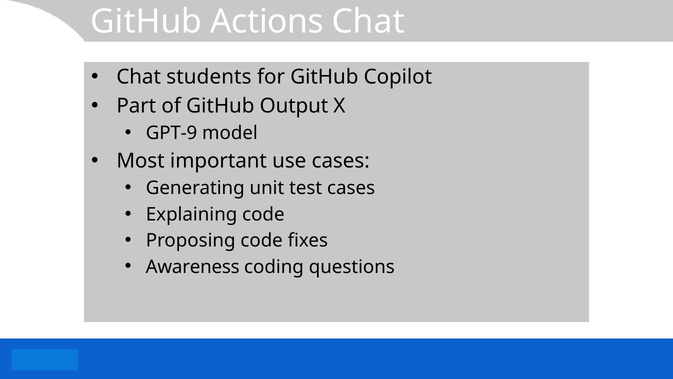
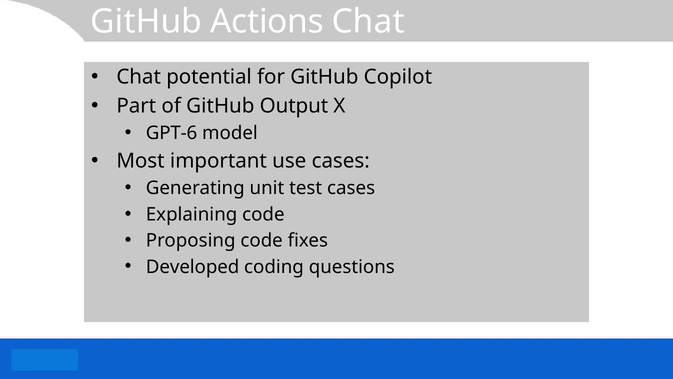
students: students -> potential (209, 77)
GPT-9: GPT-9 -> GPT-6 (172, 133)
Awareness: Awareness -> Developed (193, 267)
